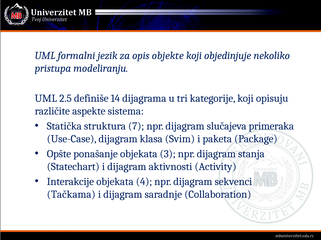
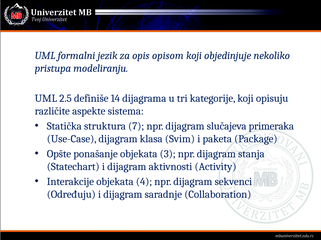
objekte: objekte -> opisom (168, 56)
Tačkama: Tačkama -> Određuju (71, 195)
